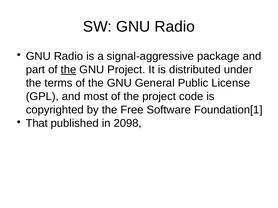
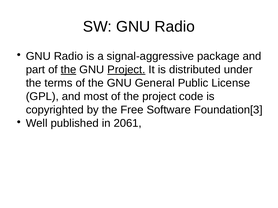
Project underline: none -> present (126, 70)
Foundation[1: Foundation[1 -> Foundation[3 (228, 110)
That: That -> Well (37, 124)
2098: 2098 -> 2061 (128, 124)
